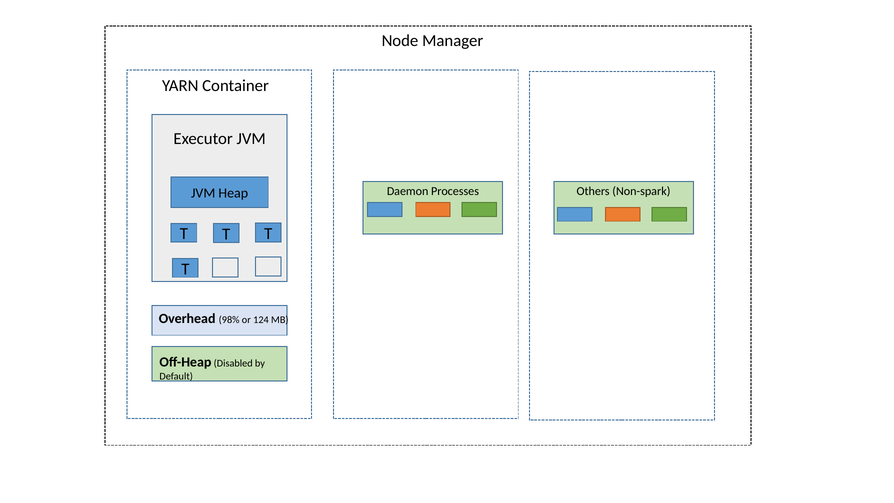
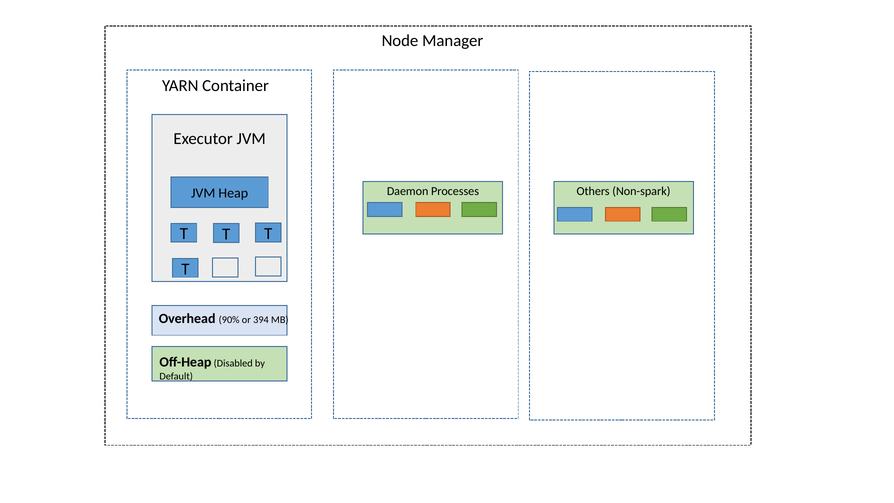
98%: 98% -> 90% (229, 320)
124: 124 -> 394 (261, 320)
